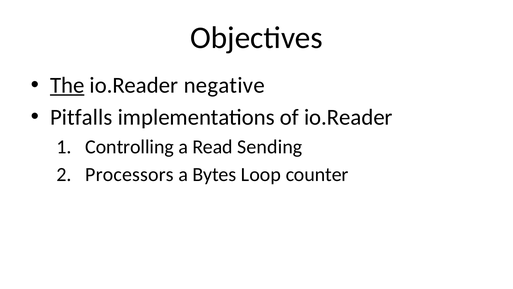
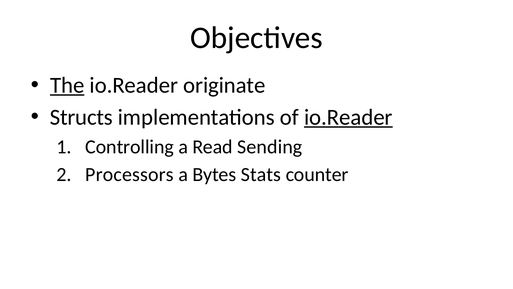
negative: negative -> originate (224, 85)
Pitfalls: Pitfalls -> Structs (81, 117)
io.Reader underline: none -> present (348, 117)
Loop: Loop -> Stats (261, 174)
